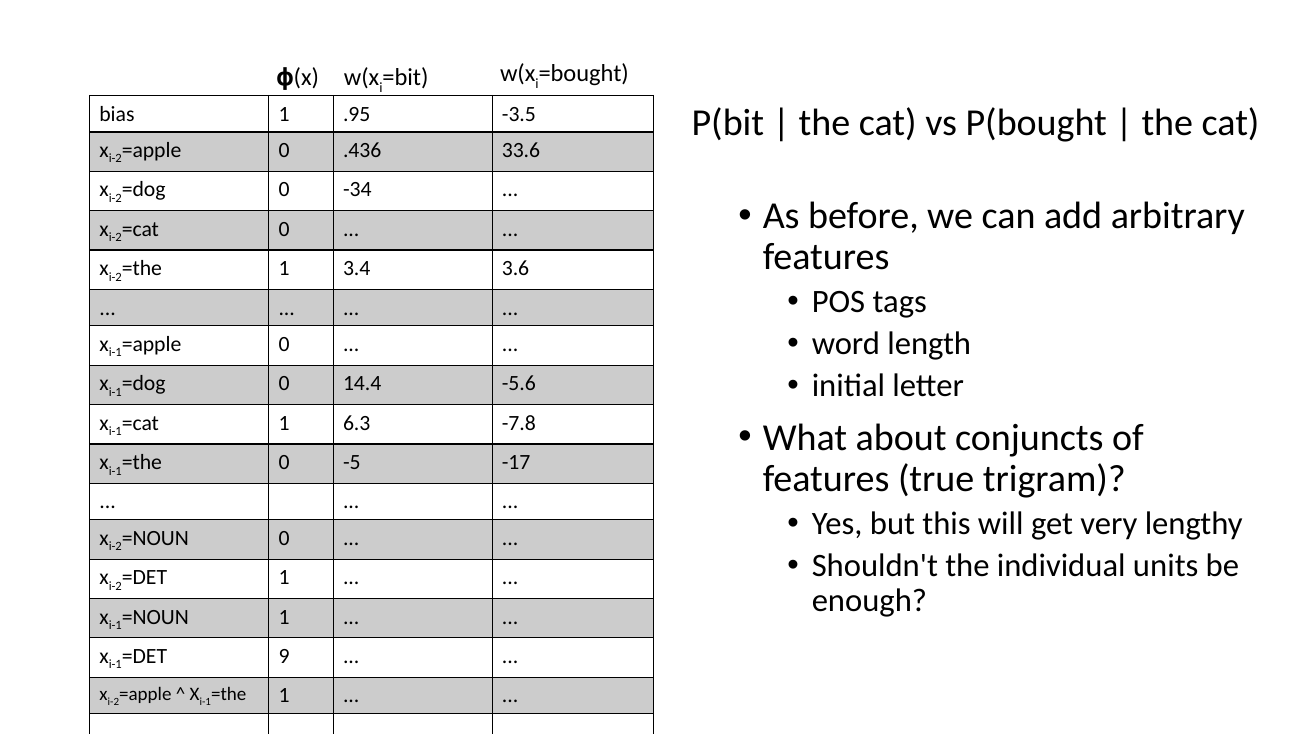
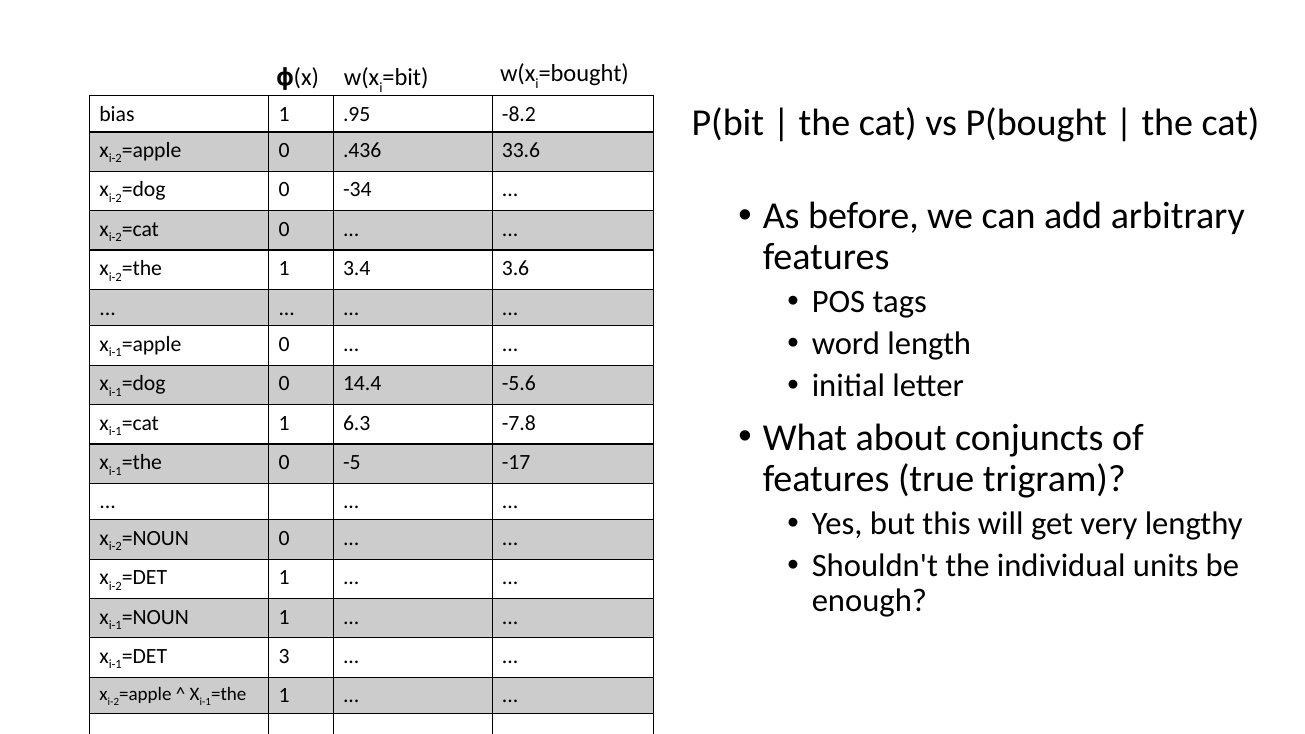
-3.5: -3.5 -> -8.2 (519, 114)
9: 9 -> 3 (284, 656)
